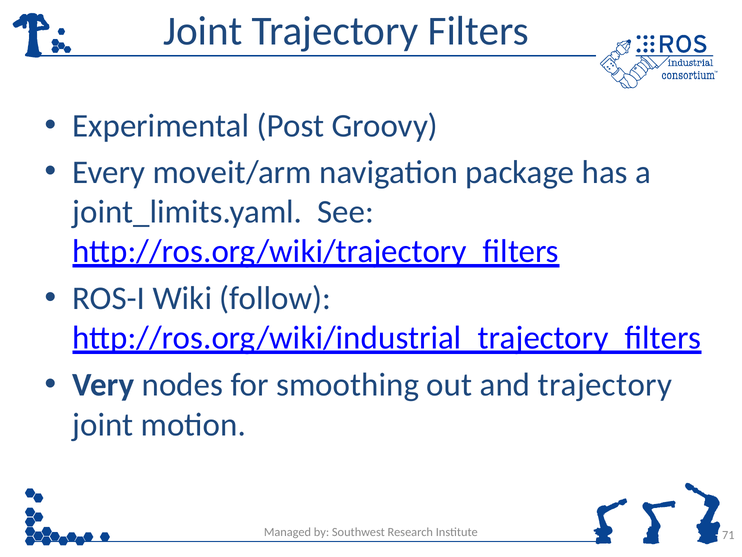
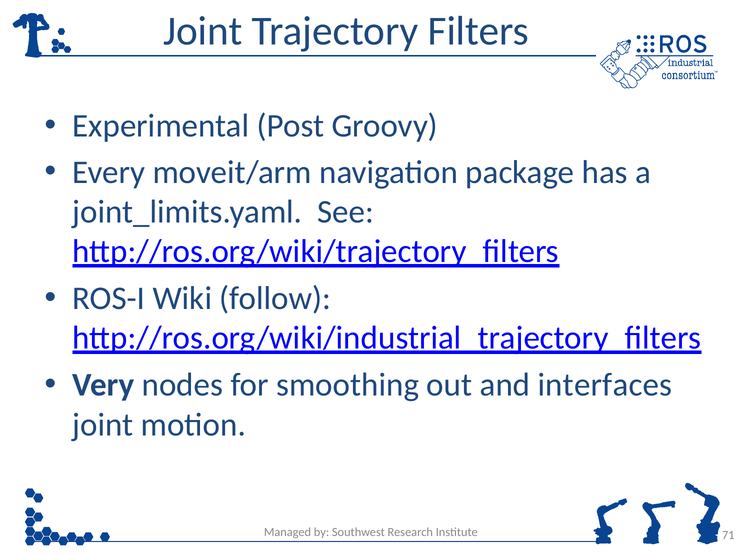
and trajectory: trajectory -> interfaces (605, 385)
